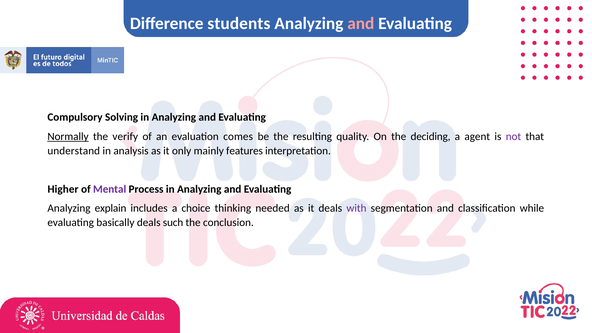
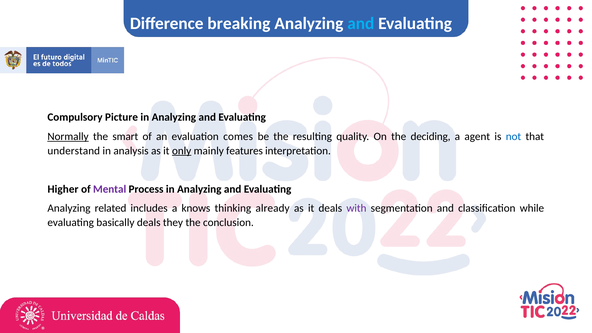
students: students -> breaking (239, 23)
and colour: pink -> light blue (361, 23)
Solving: Solving -> Picture (122, 117)
verify: verify -> smart (125, 136)
not colour: purple -> blue (513, 136)
only underline: none -> present (182, 151)
explain: explain -> related (111, 208)
choice: choice -> knows (196, 208)
needed: needed -> already (273, 208)
such: such -> they (173, 222)
